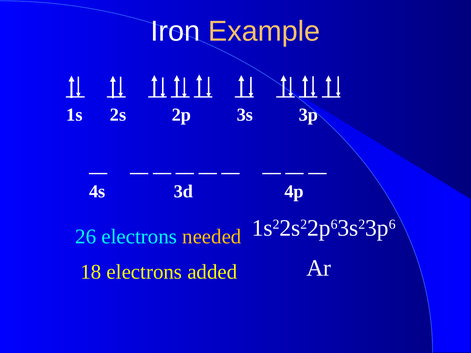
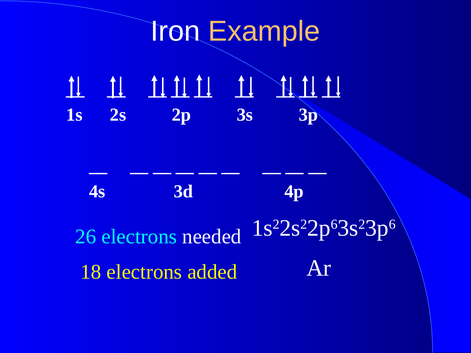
needed colour: yellow -> white (212, 237)
